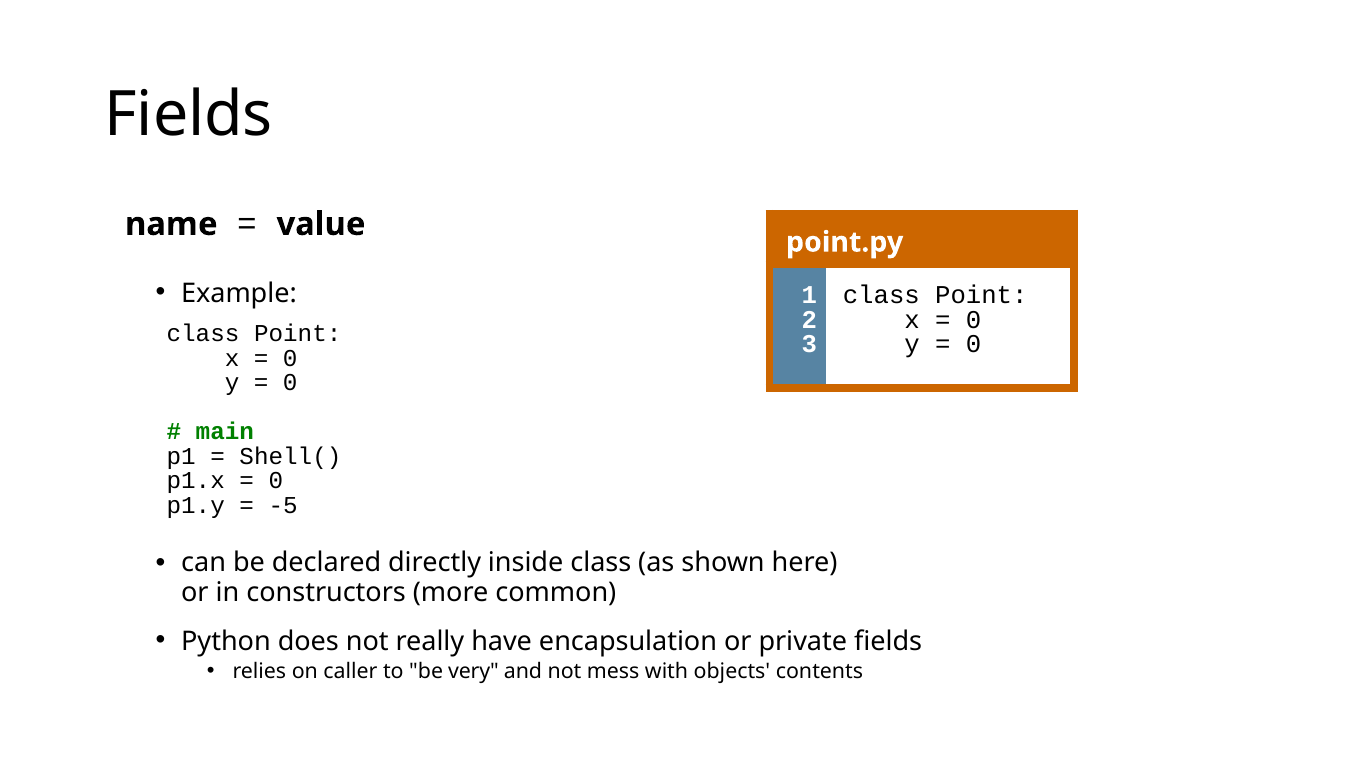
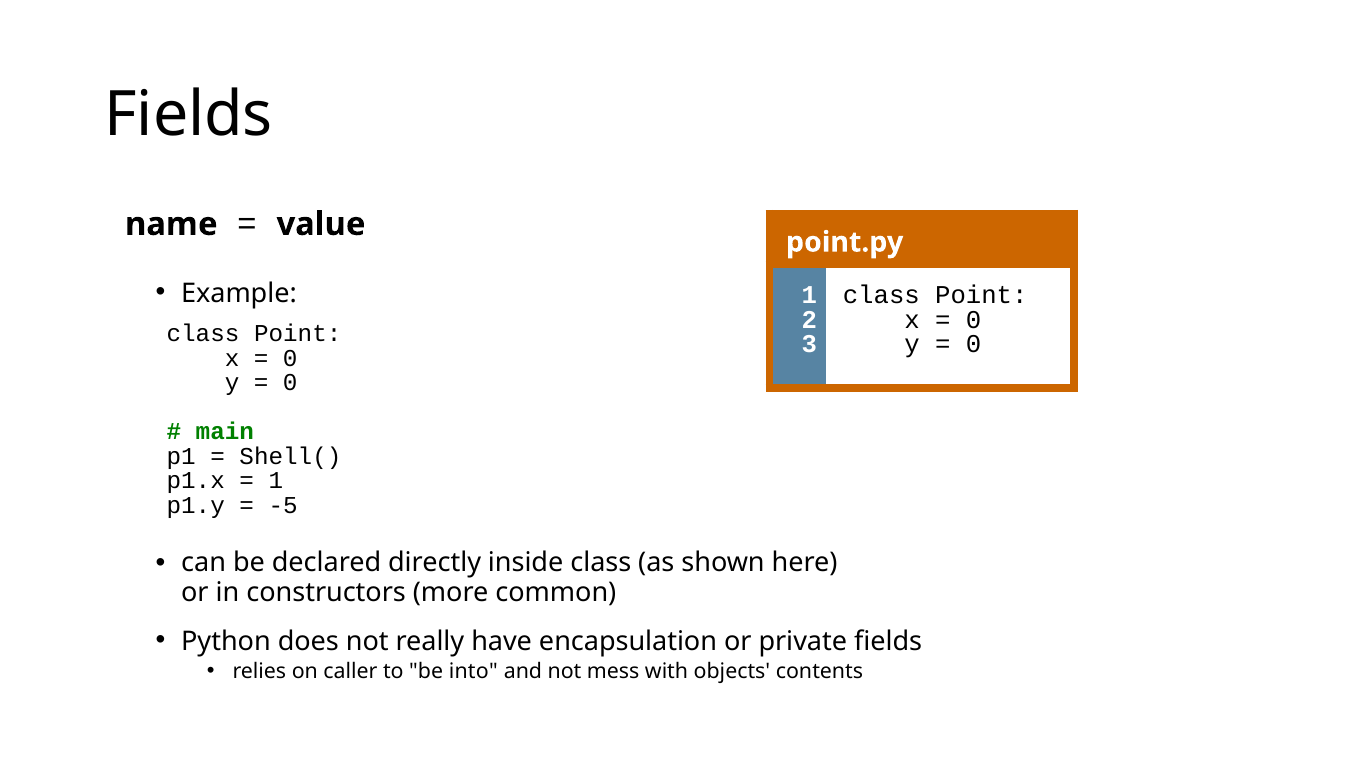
0: 0 -> 1 (276, 481)
very: very -> into (473, 672)
